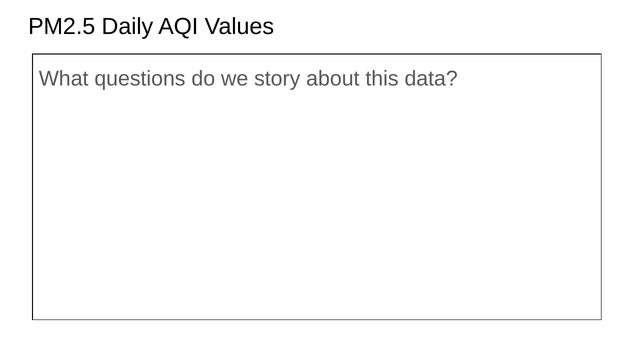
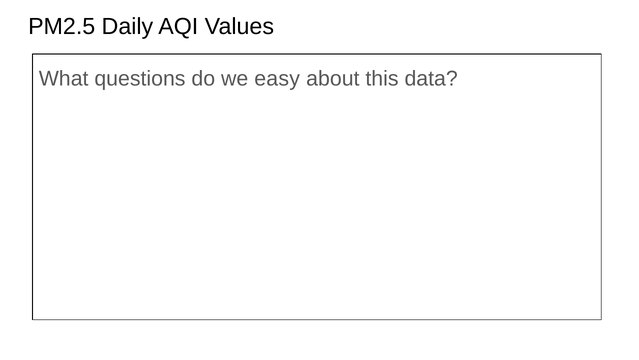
story: story -> easy (277, 78)
